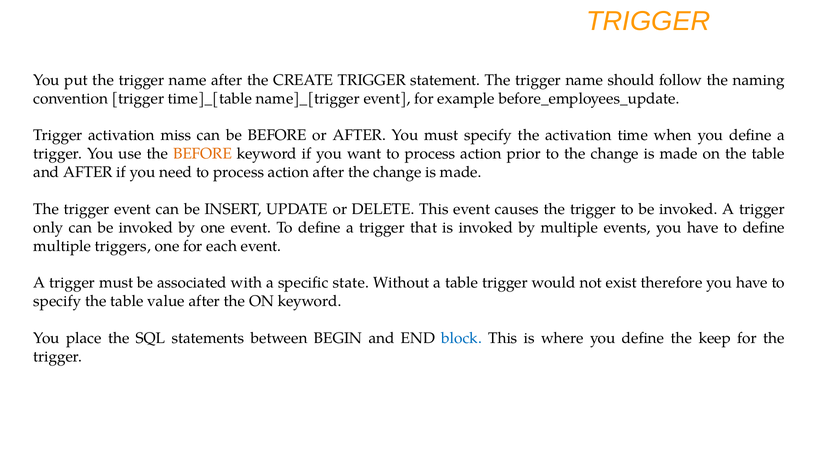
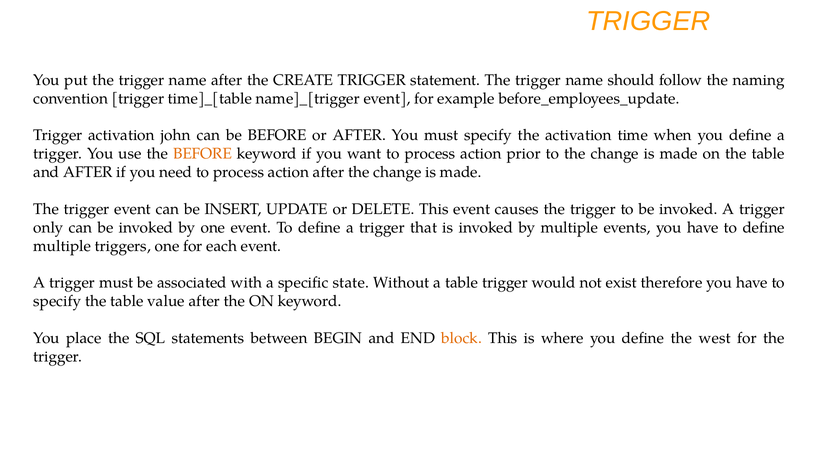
miss: miss -> john (176, 135)
block colour: blue -> orange (462, 338)
keep: keep -> west (715, 338)
